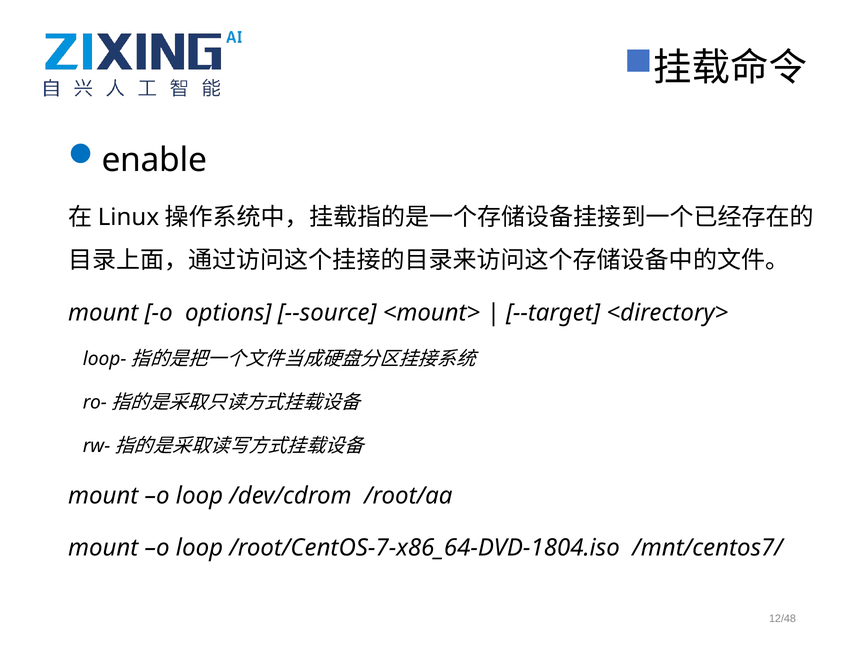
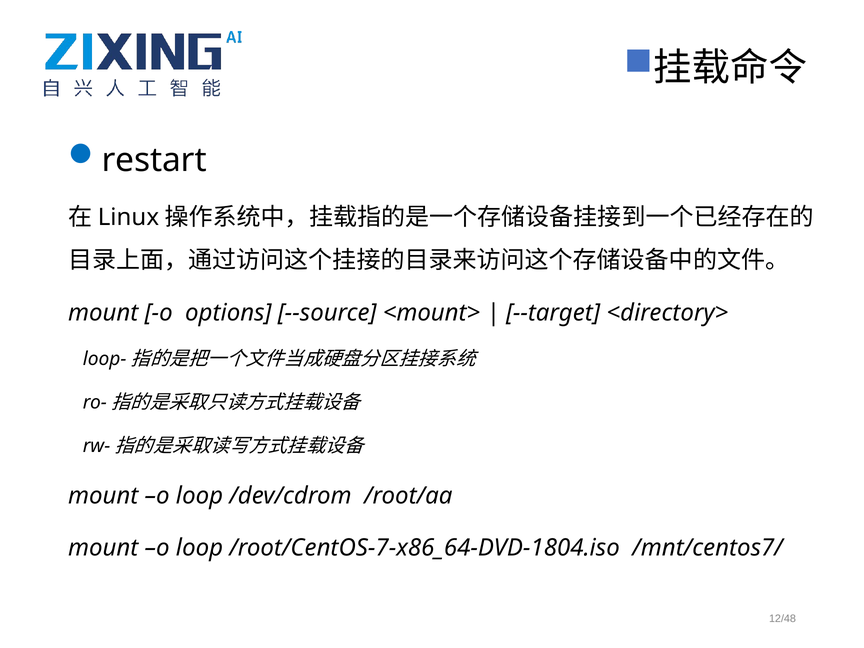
enable: enable -> restart (154, 160)
